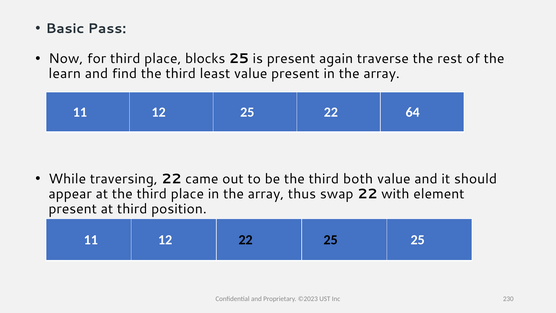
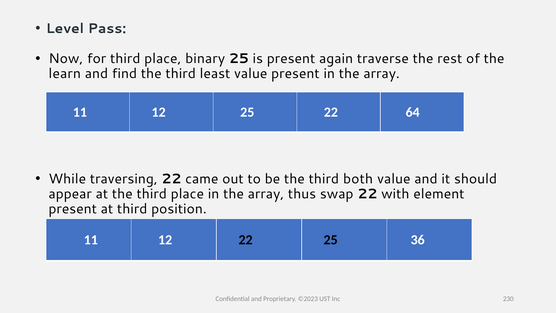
Basic: Basic -> Level (65, 29)
blocks: blocks -> binary (205, 59)
25 25: 25 -> 36 (418, 240)
